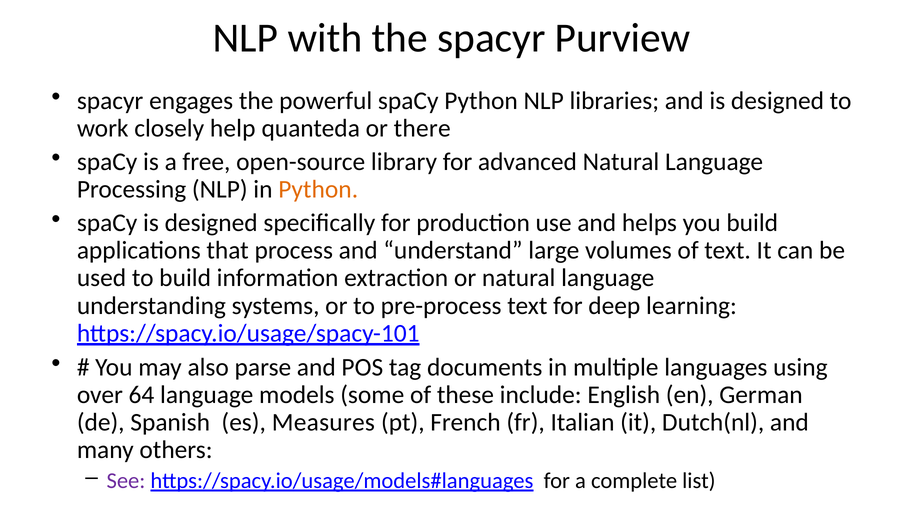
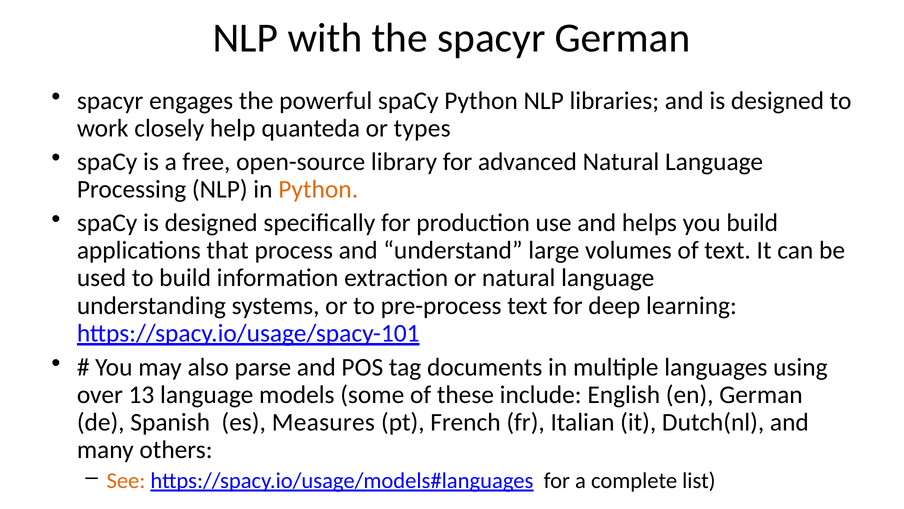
spacyr Purview: Purview -> German (623, 38)
there: there -> types (422, 128)
64: 64 -> 13 (141, 394)
See colour: purple -> orange (126, 480)
